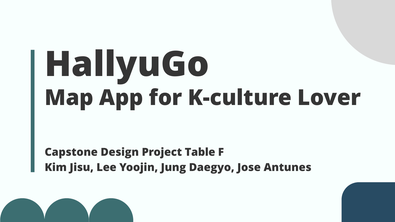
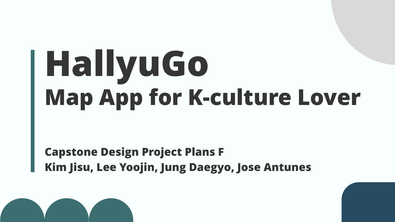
Table: Table -> Plans (200, 152)
